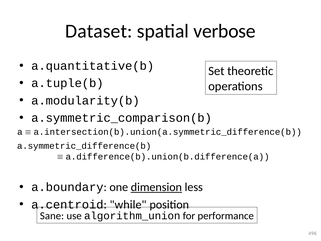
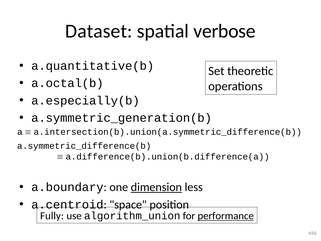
a.tuple(b: a.tuple(b -> a.octal(b (67, 83)
a.modularity(b: a.modularity(b -> a.especially(b (85, 100)
a.symmetric_comparison(b: a.symmetric_comparison(b -> a.symmetric_generation(b (122, 118)
while: while -> space (128, 204)
Sane: Sane -> Fully (52, 216)
performance underline: none -> present (226, 216)
